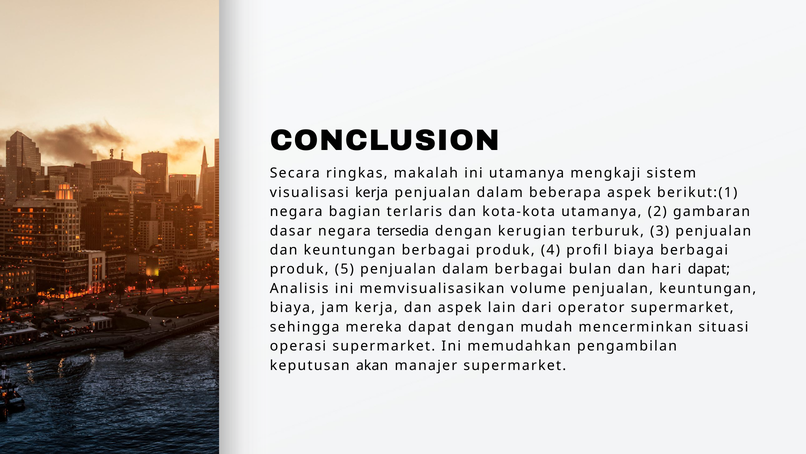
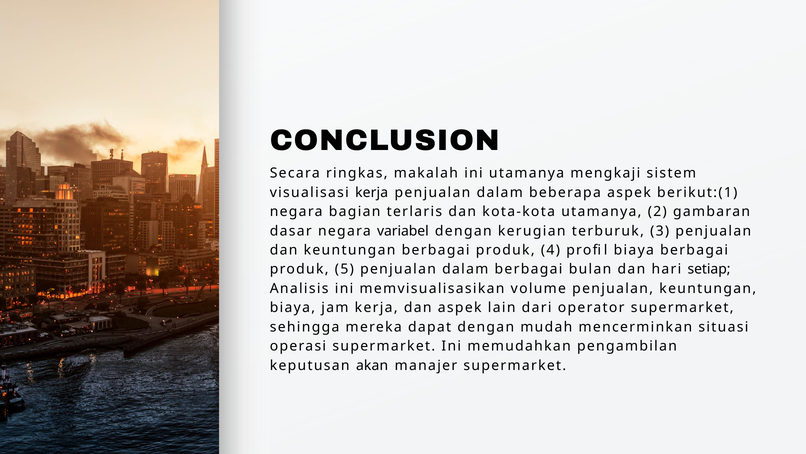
tersedia: tersedia -> variabel (403, 231)
hari dapat: dapat -> setiap (709, 269)
